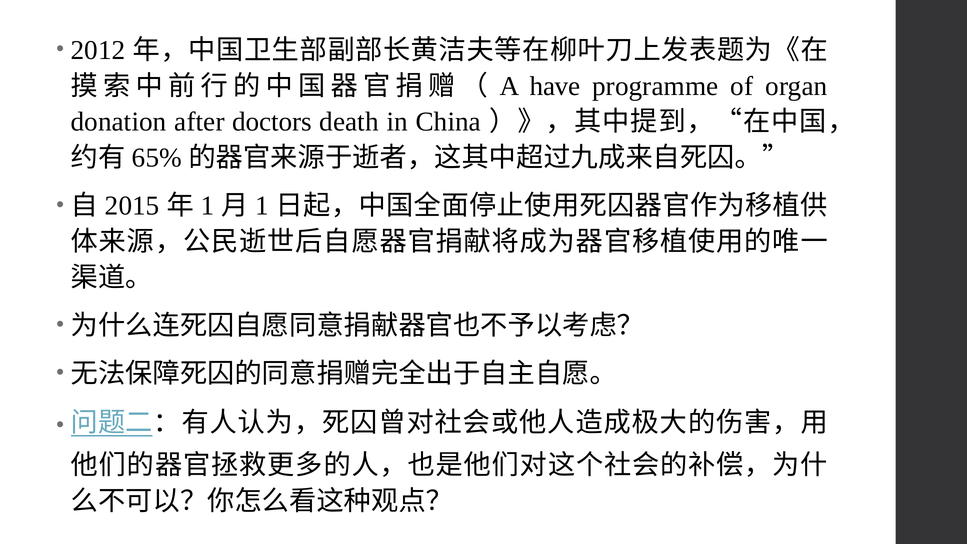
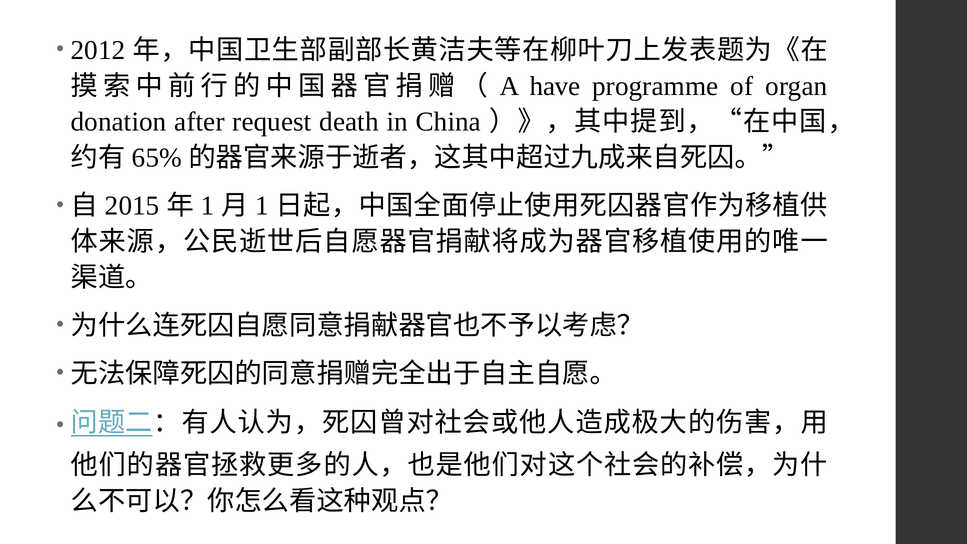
doctors: doctors -> request (272, 122)
